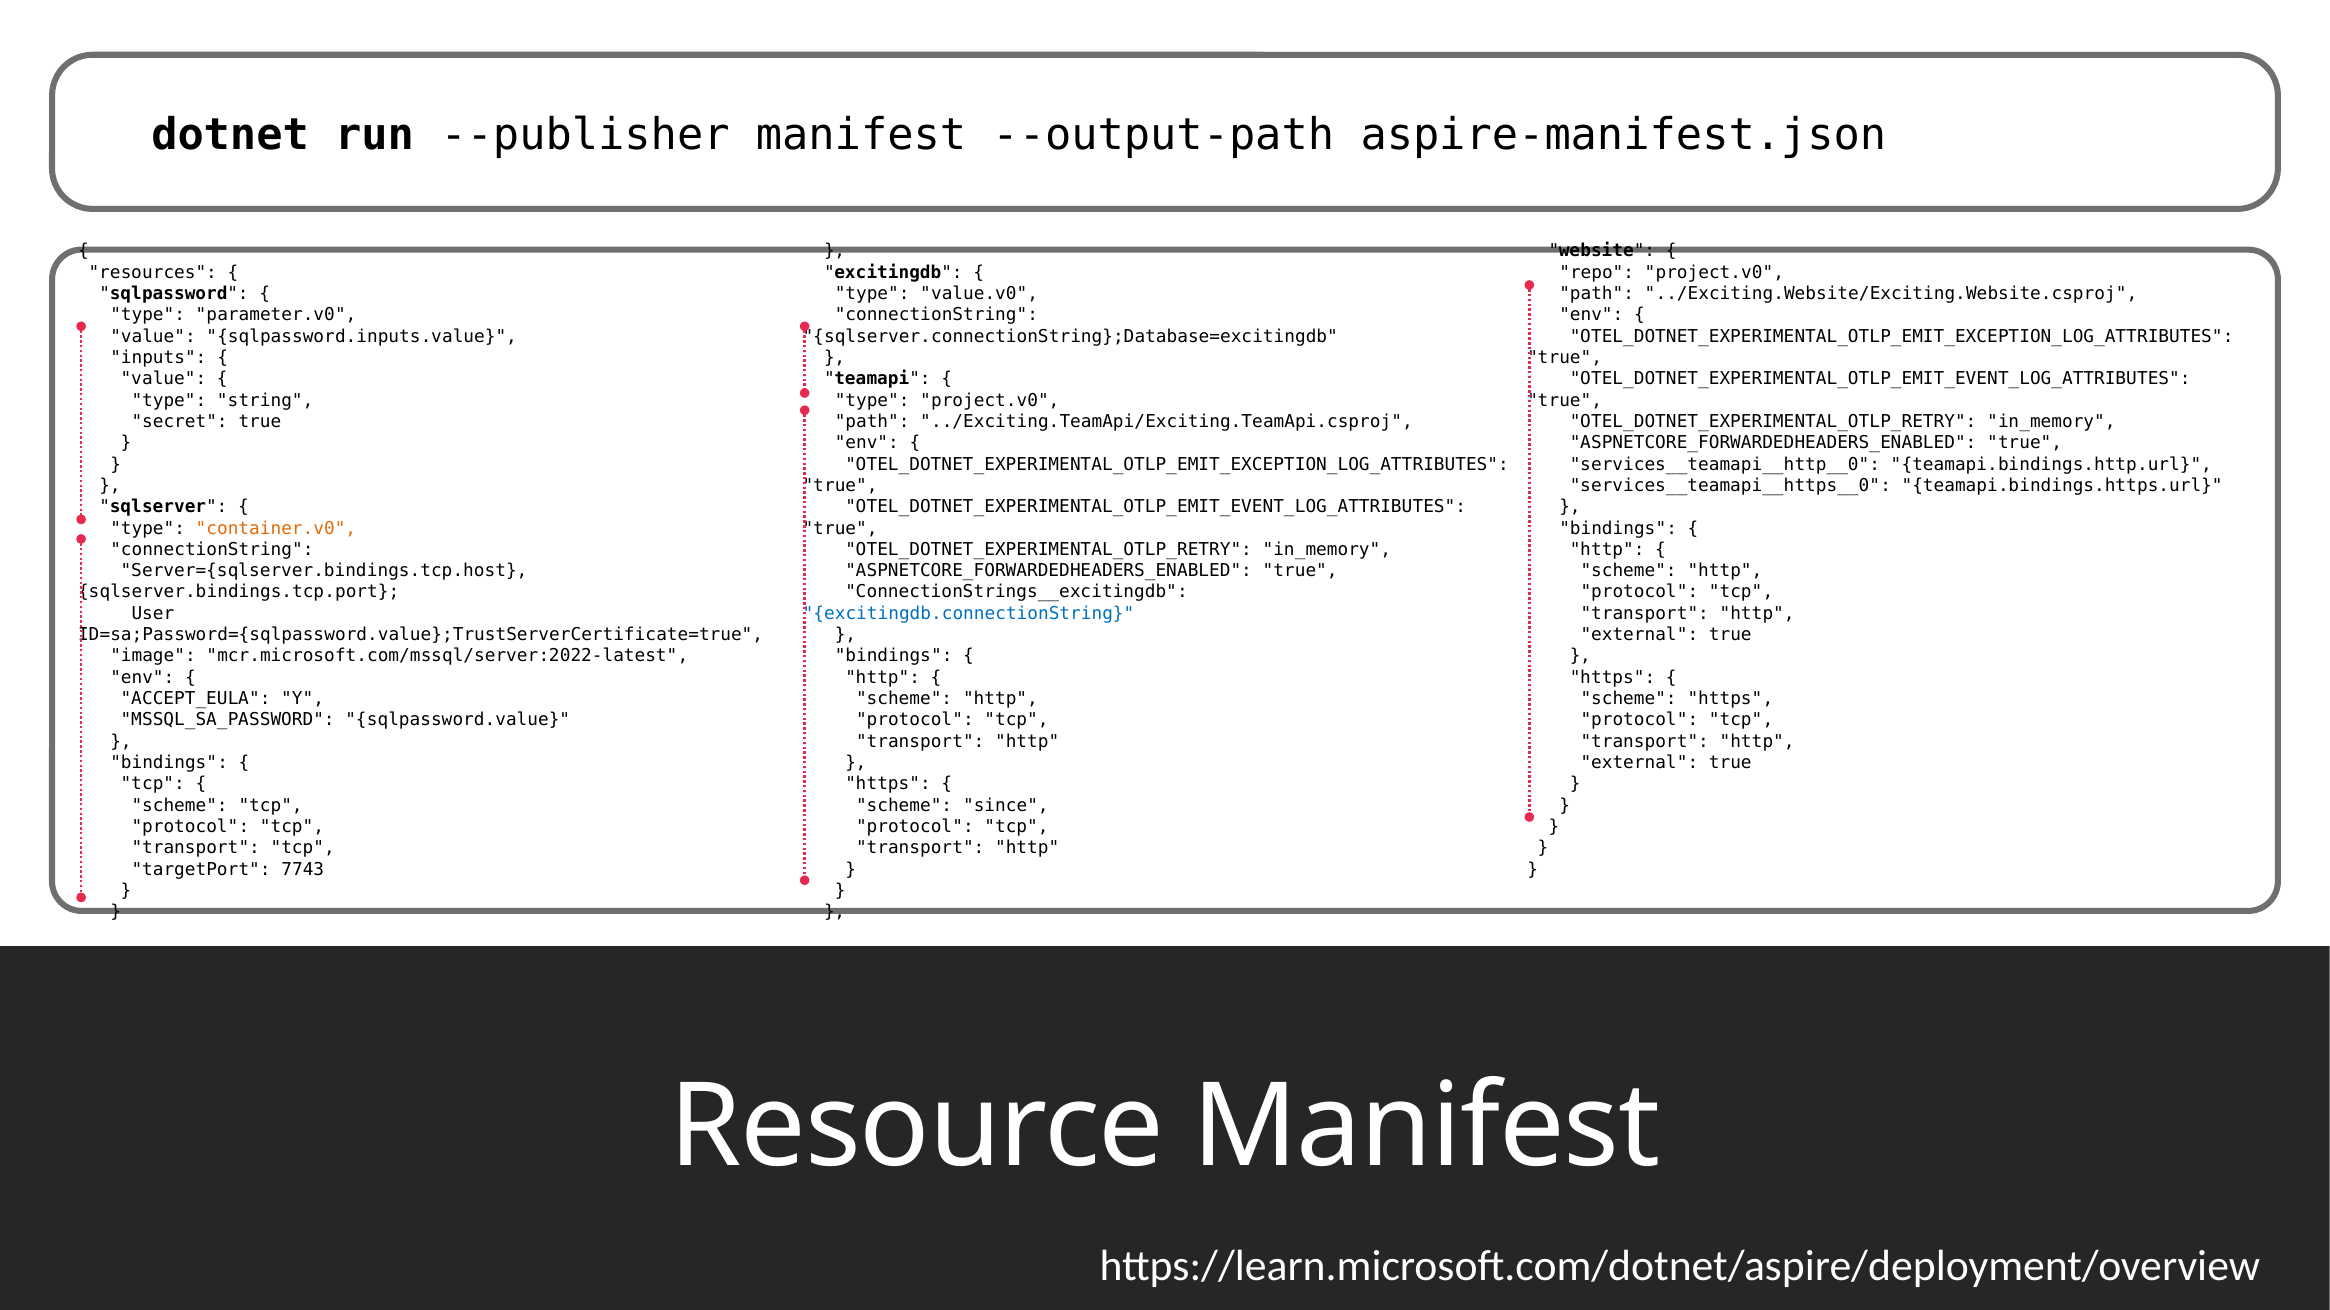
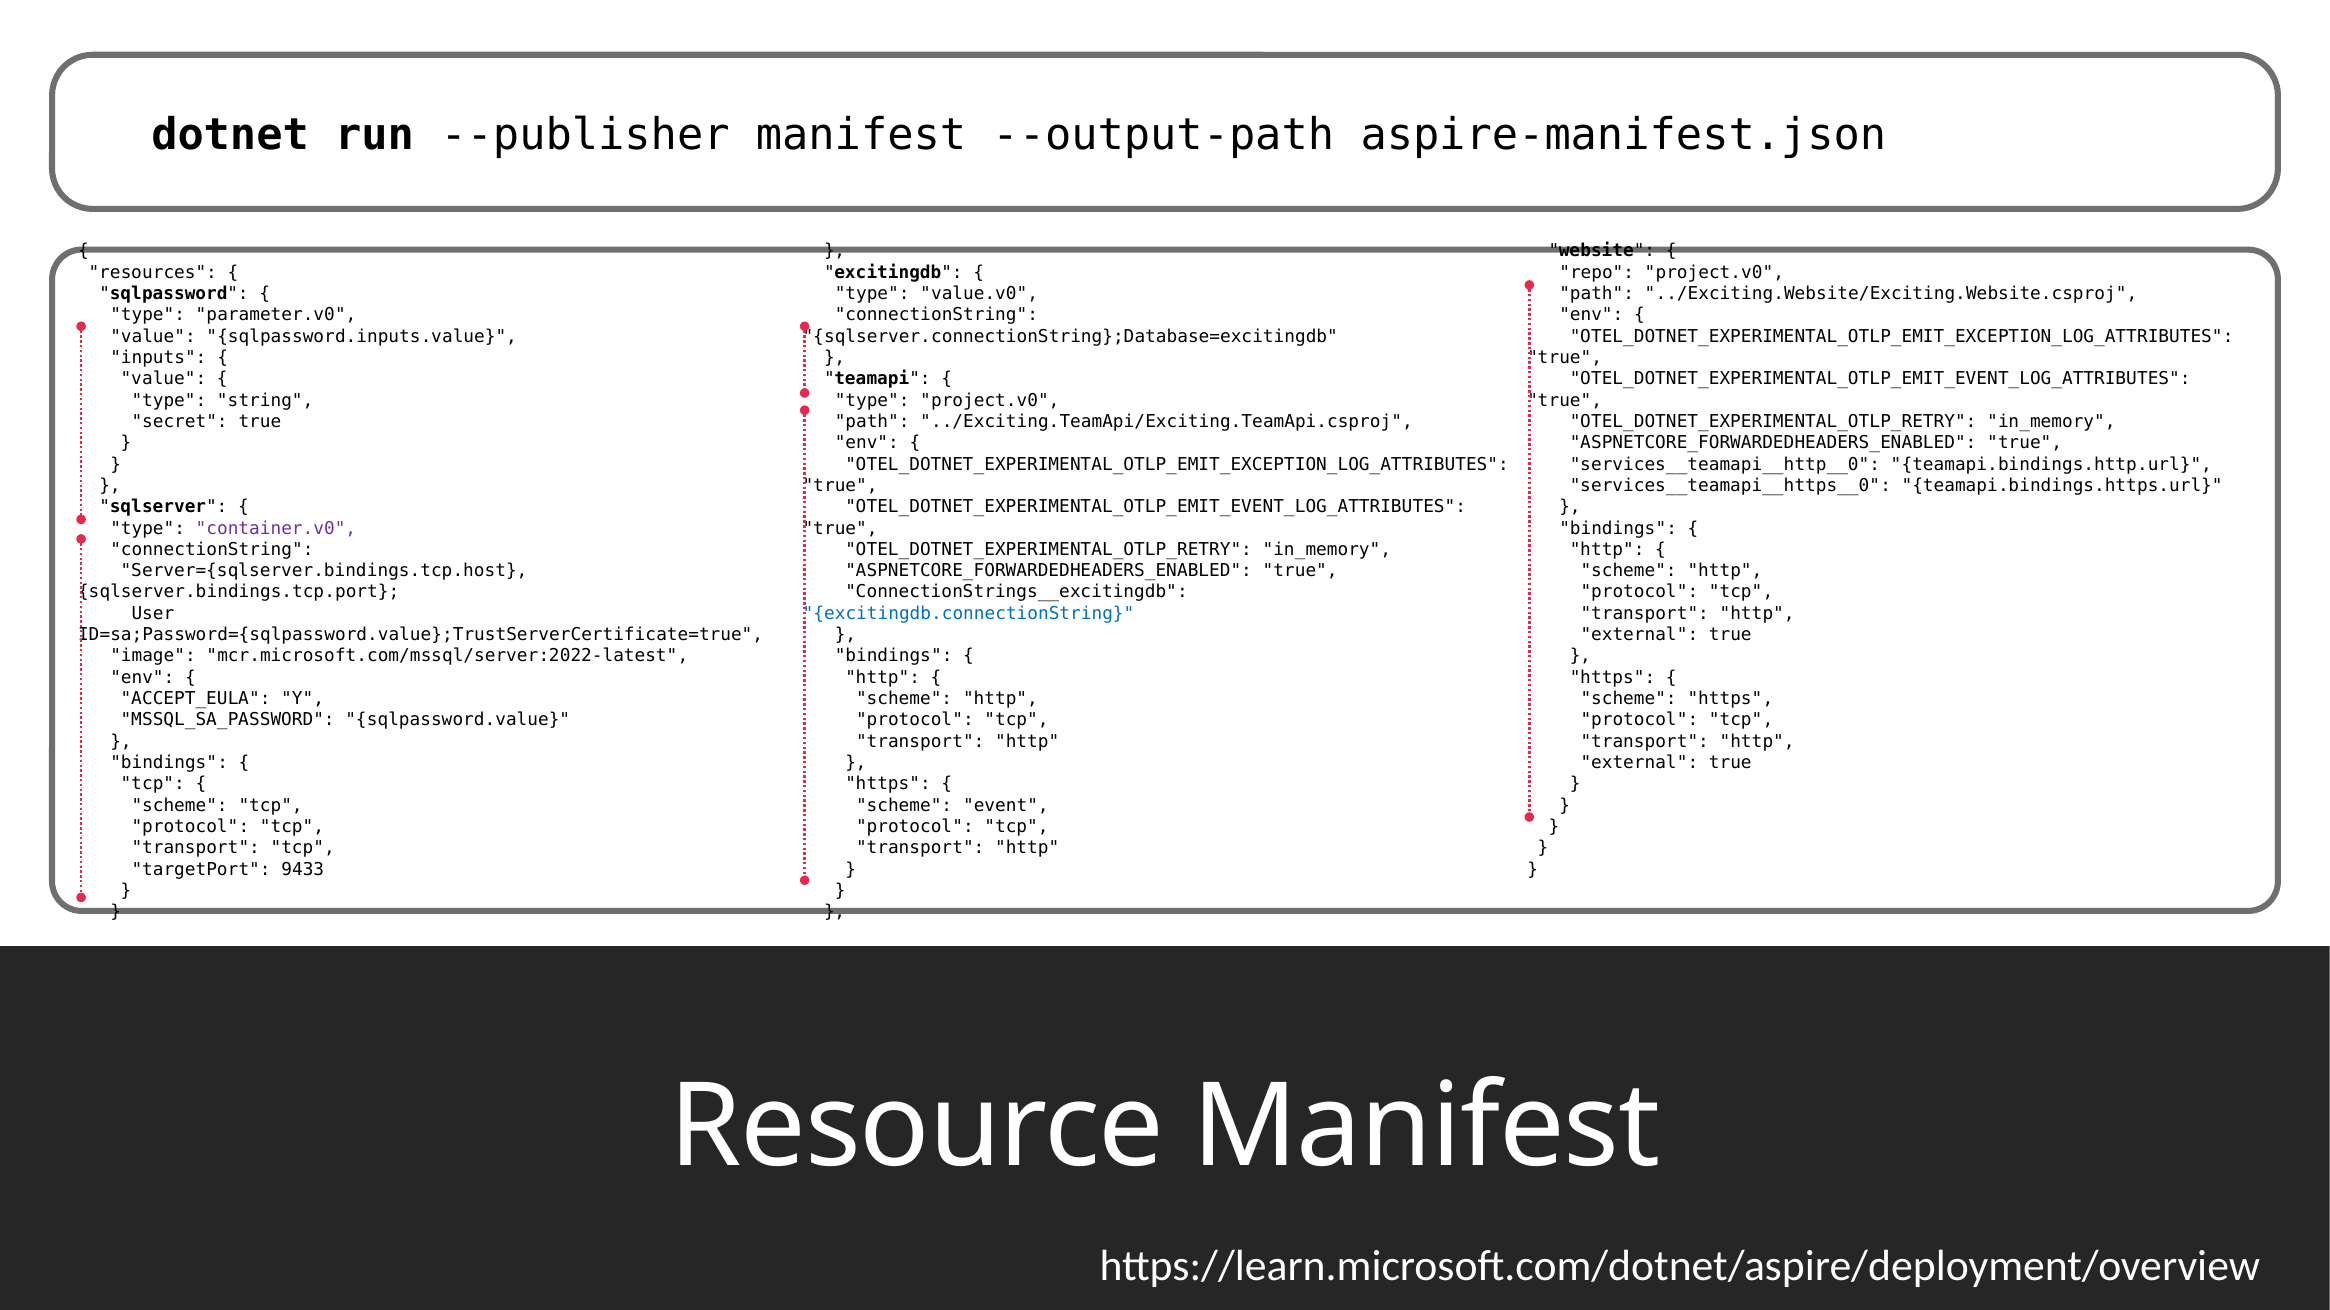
container.v0 colour: orange -> purple (276, 528)
since: since -> event (1006, 806)
7743: 7743 -> 9433 (303, 870)
